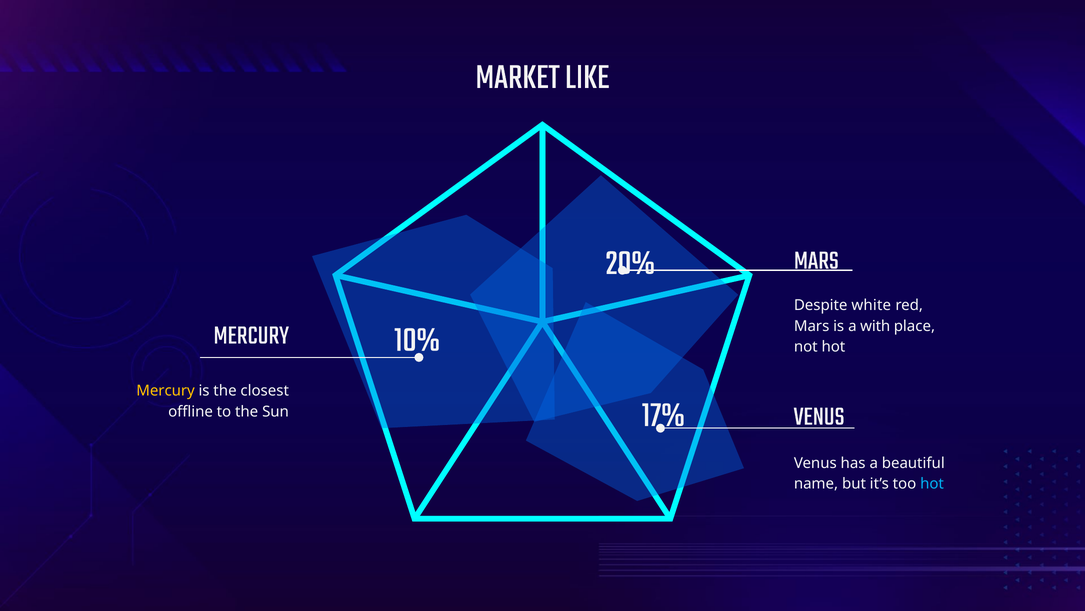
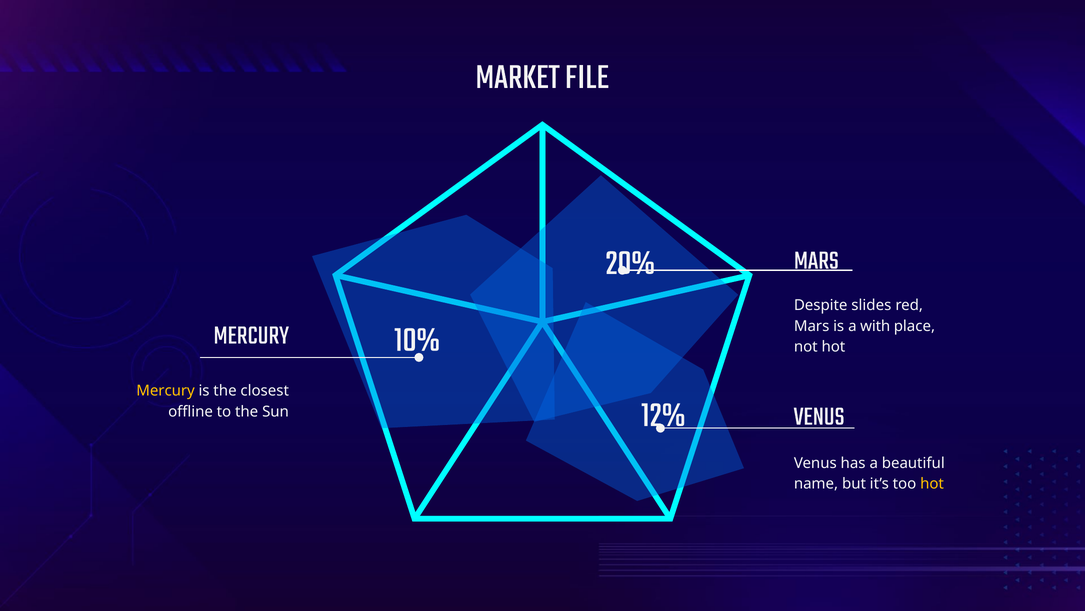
LIKE: LIKE -> FILE (587, 76)
white: white -> slides (871, 305)
17%: 17% -> 12% (663, 414)
hot colour: light blue -> yellow (932, 483)
